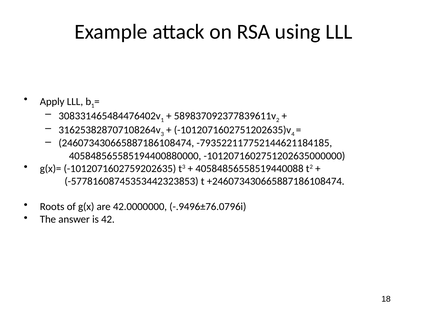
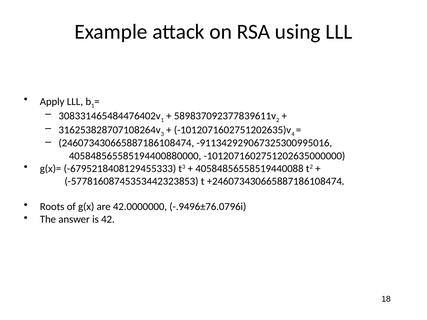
-793522117752144621184185: -793522117752144621184185 -> -911342929067325300995016 (264, 143)
-1012071602759202635: -1012071602759202635 -> -6795218408129455333 (120, 169)
